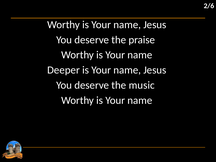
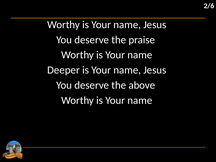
music: music -> above (142, 85)
